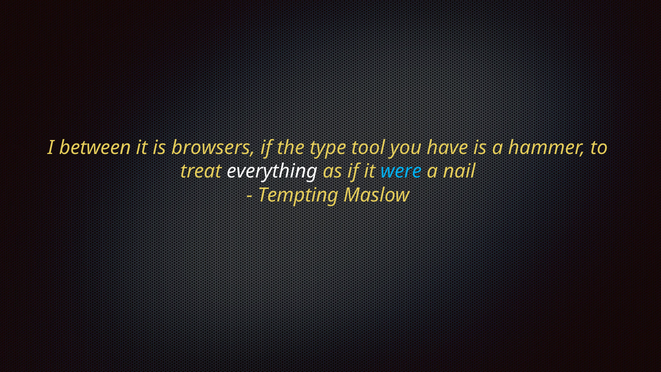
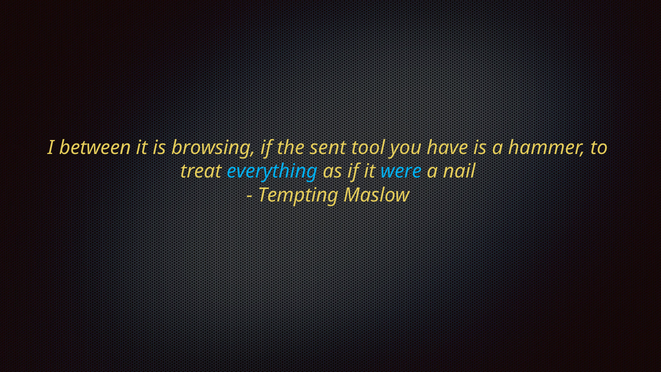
browsers: browsers -> browsing (213, 148)
type: type -> sent (328, 148)
everything colour: white -> light blue (272, 171)
